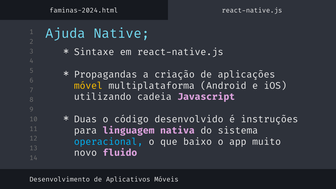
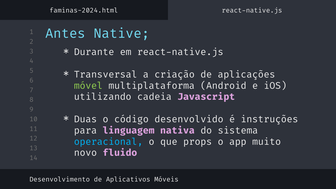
Ajuda: Ajuda -> Antes (65, 34)
Sintaxe: Sintaxe -> Durante (94, 52)
Propagandas: Propagandas -> Transversal (106, 74)
móvel colour: yellow -> light green (88, 86)
baixo: baixo -> props (198, 142)
